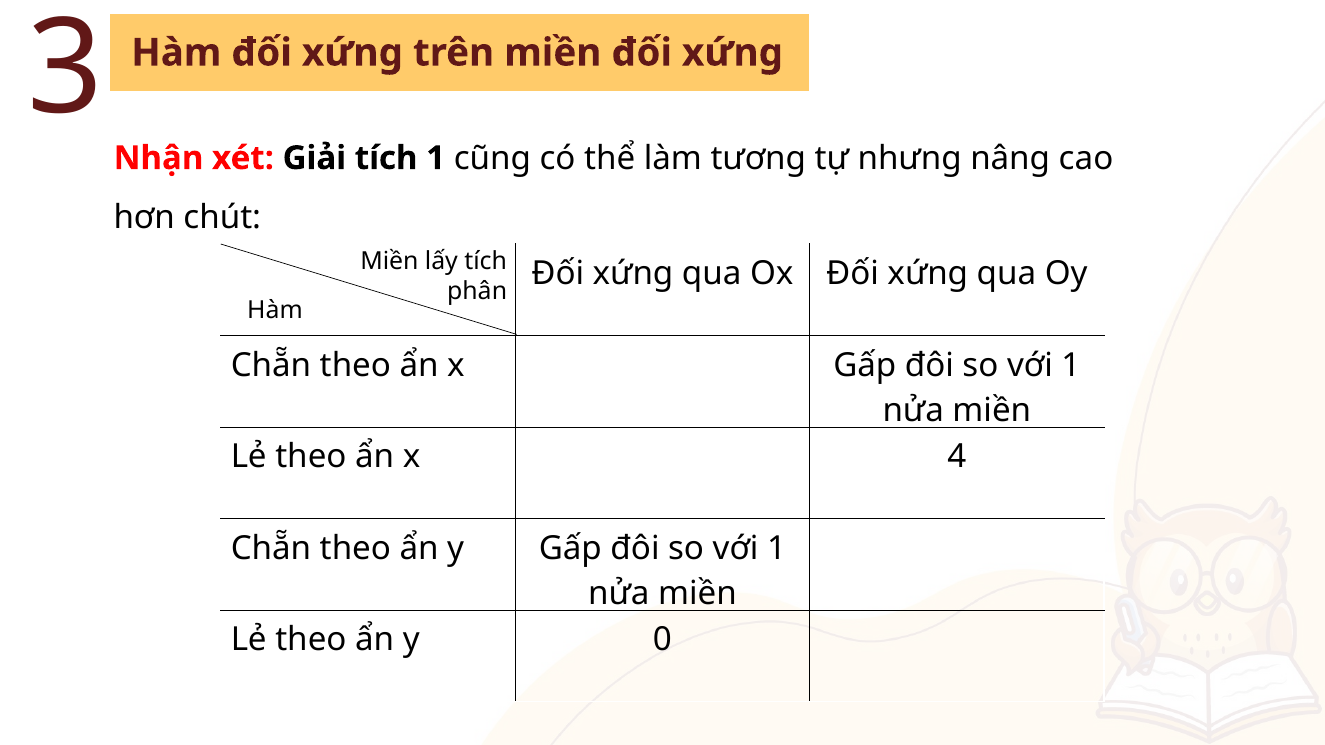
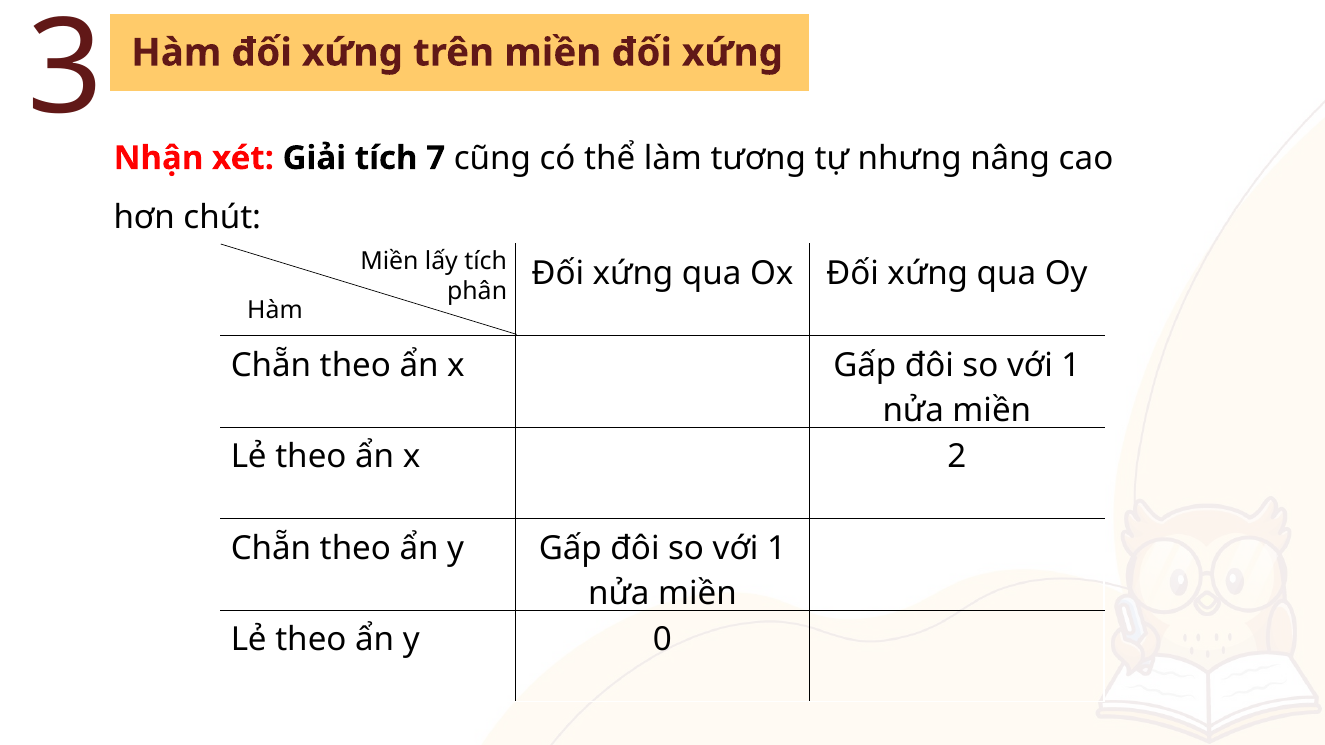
tích 1: 1 -> 7 (436, 158)
4: 4 -> 2 (957, 457)
